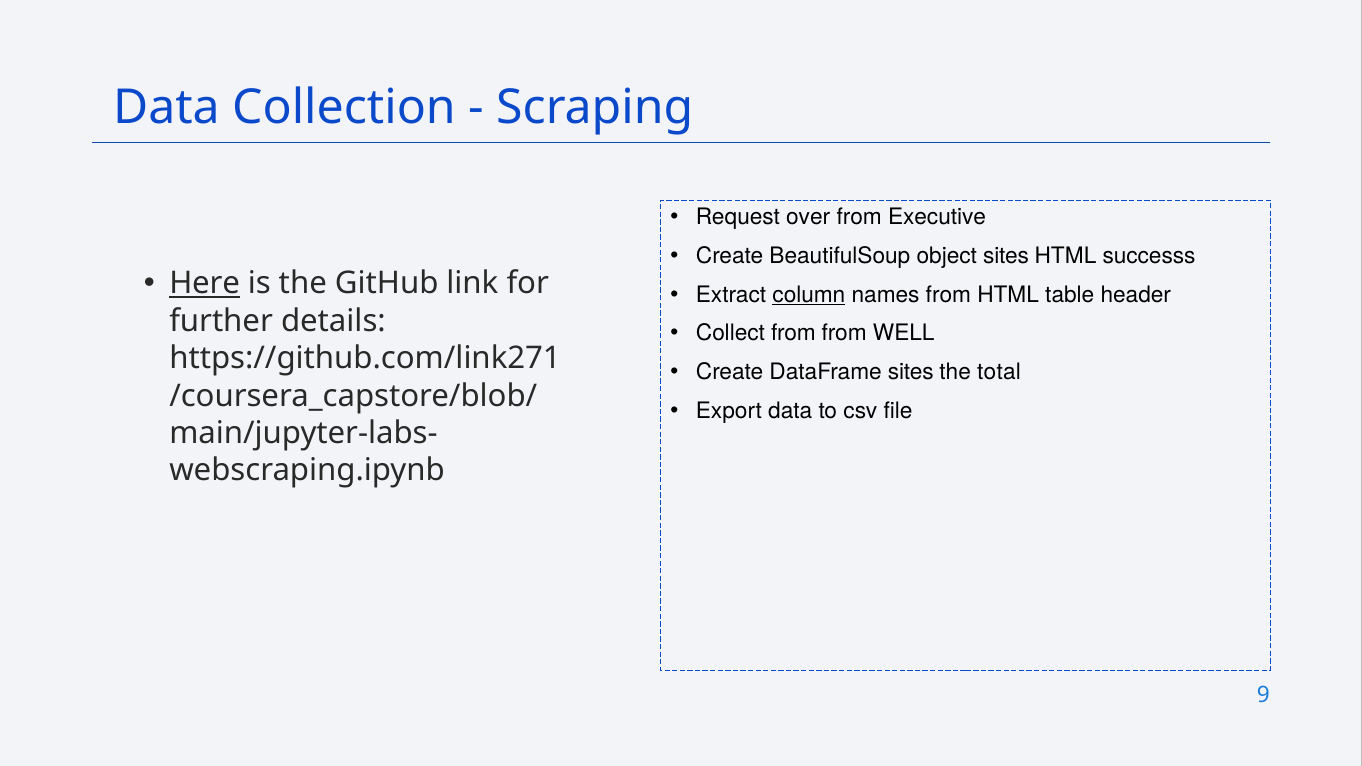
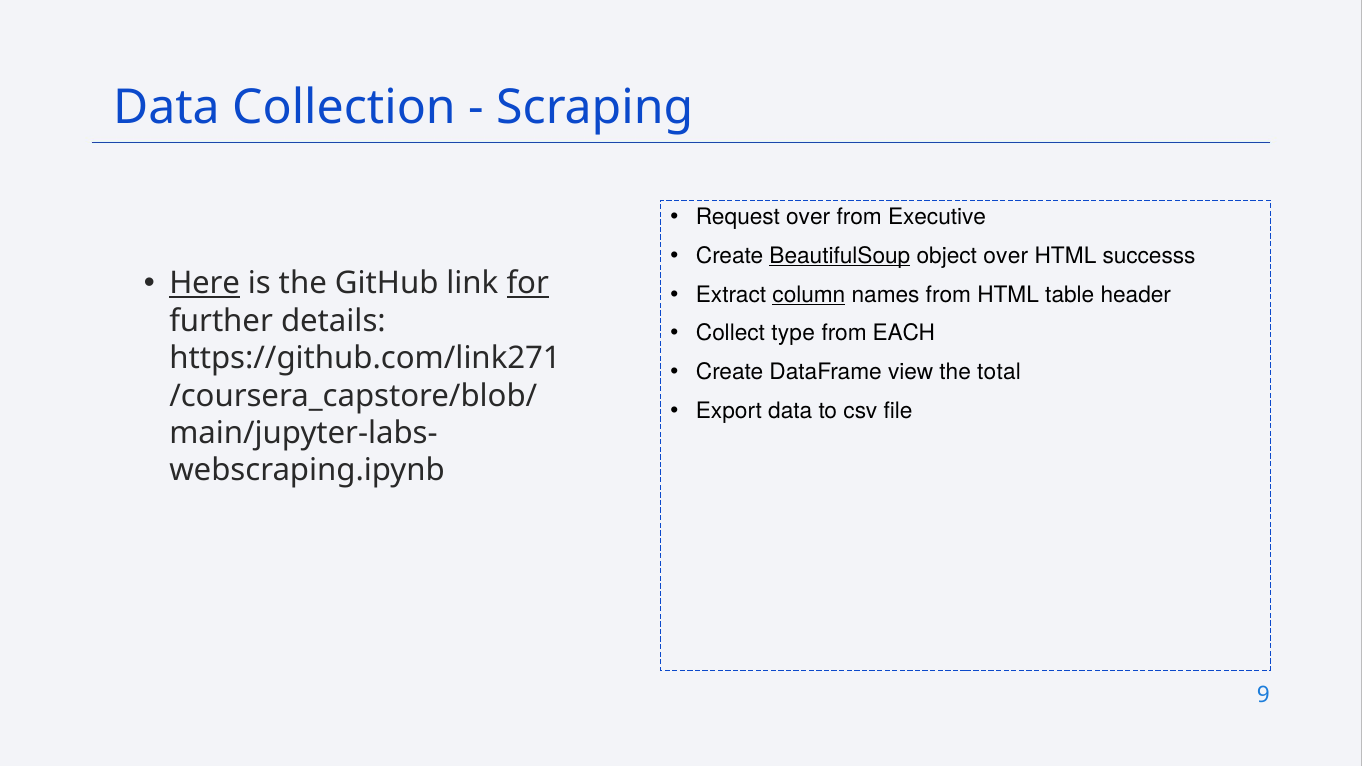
BeautifulSoup underline: none -> present (840, 256)
object sites: sites -> over (1006, 256)
for underline: none -> present (528, 284)
from: from -> type (793, 333)
WELL: WELL -> EACH (904, 333)
DataFrame sites: sites -> view (911, 372)
